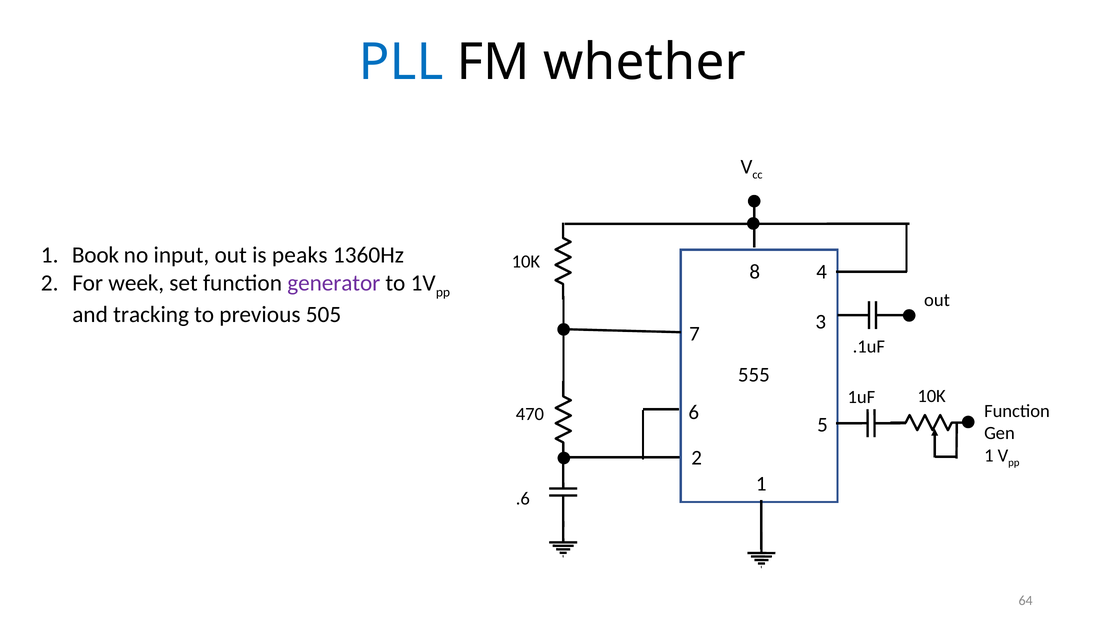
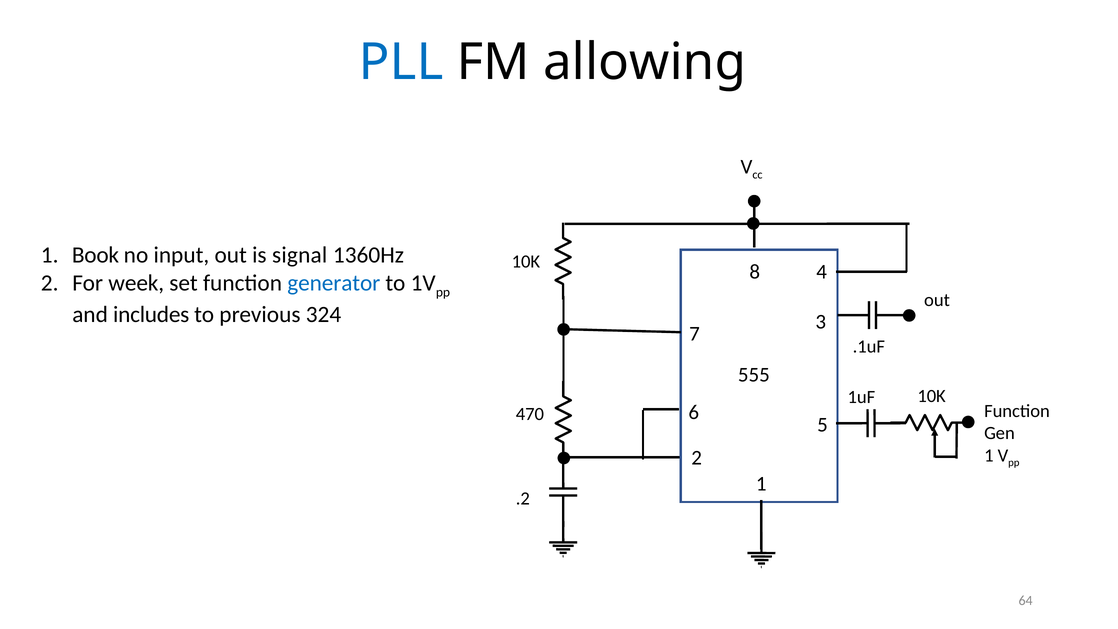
whether: whether -> allowing (645, 62)
peaks: peaks -> signal (300, 255)
generator colour: purple -> blue (334, 283)
tracking: tracking -> includes (151, 315)
505: 505 -> 324 (324, 315)
.6: .6 -> .2 (523, 499)
